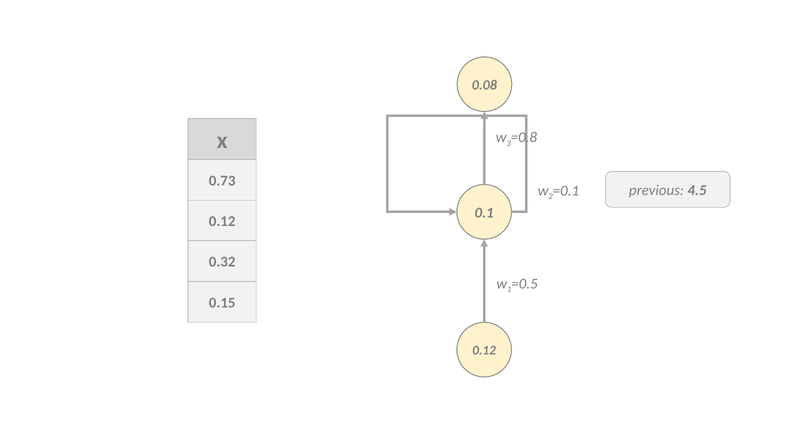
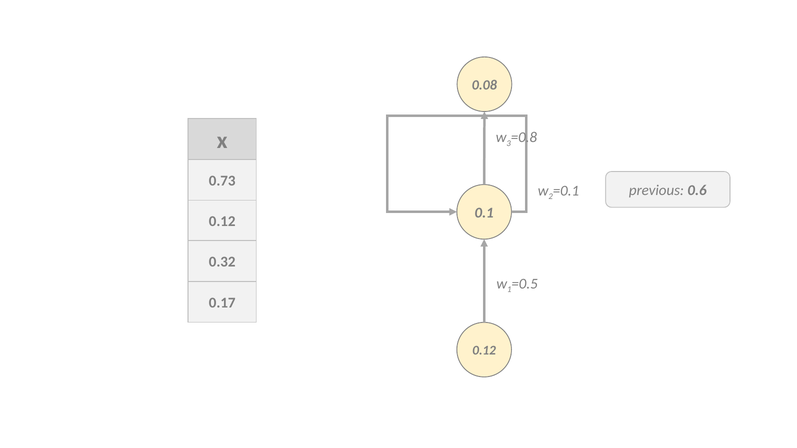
4.5: 4.5 -> 0.6 (697, 190)
0.15: 0.15 -> 0.17 (222, 303)
